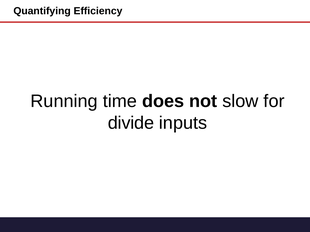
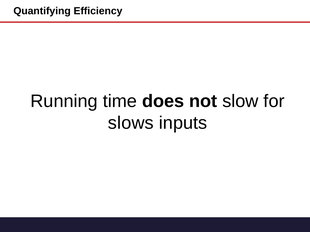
divide: divide -> slows (131, 123)
